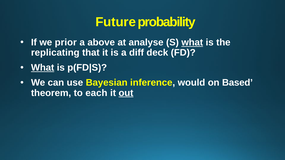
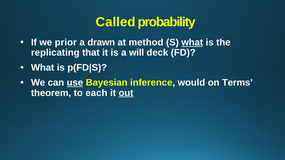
Future: Future -> Called (116, 22)
above: above -> drawn (101, 42)
analyse: analyse -> method (146, 42)
diff: diff -> will (137, 53)
What underline: present -> none (43, 68)
use underline: none -> present (75, 83)
Based: Based -> Terms (237, 83)
